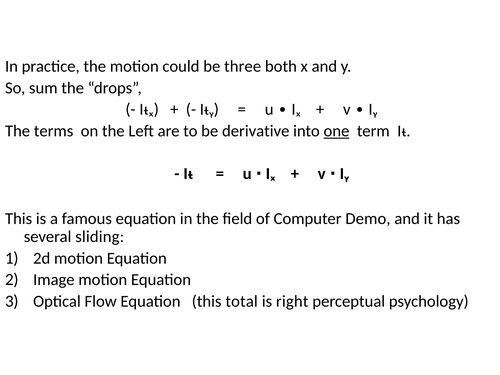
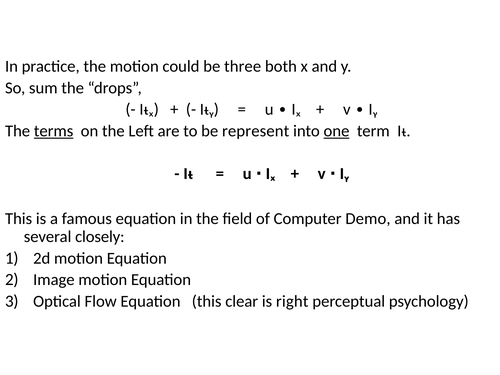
terms underline: none -> present (54, 131)
derivative: derivative -> represent (256, 131)
sliding: sliding -> closely (100, 237)
total: total -> clear (242, 301)
